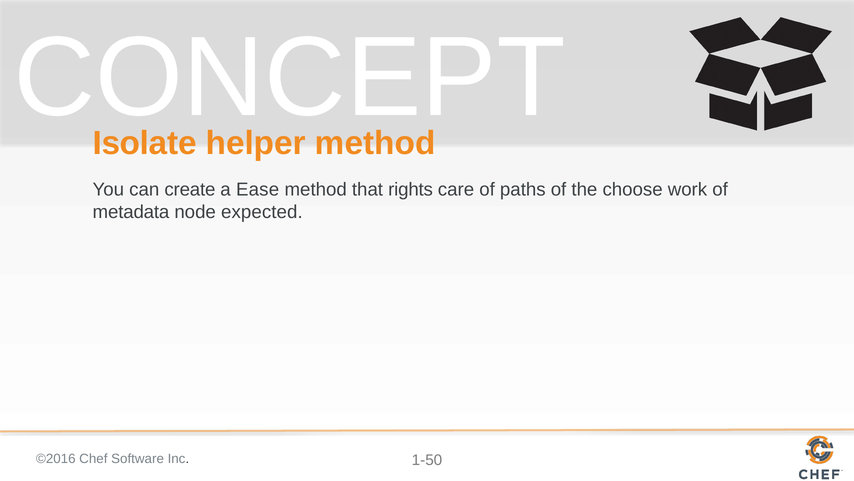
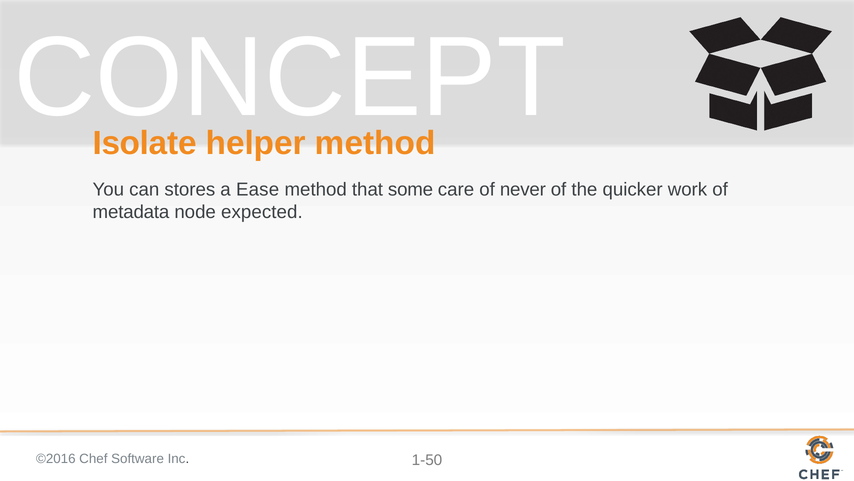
create: create -> stores (190, 189)
rights: rights -> some (411, 189)
paths: paths -> never (523, 189)
choose: choose -> quicker (633, 189)
